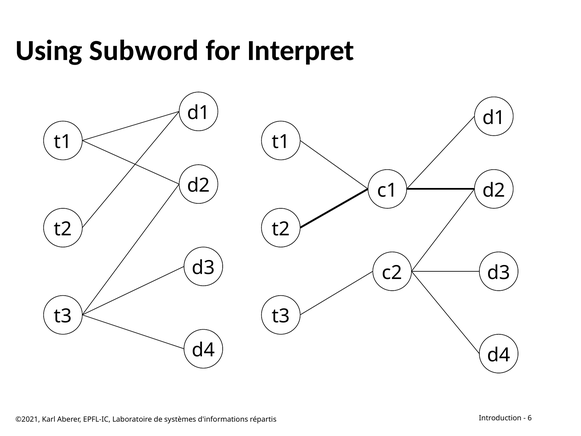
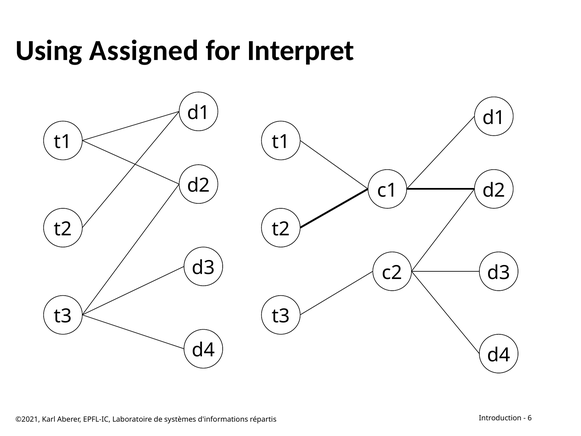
Subword: Subword -> Assigned (144, 50)
